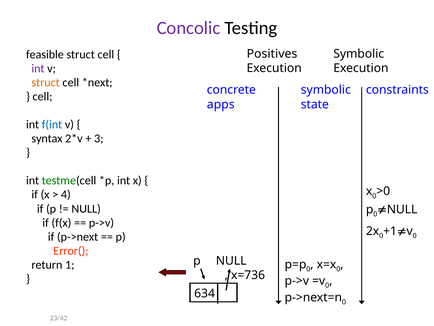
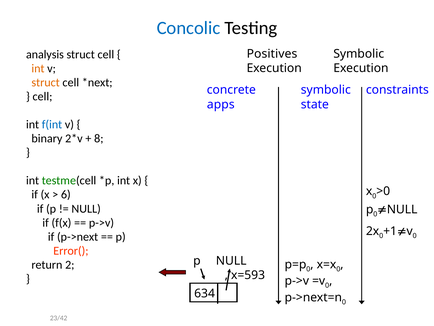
Concolic colour: purple -> blue (189, 28)
feasible: feasible -> analysis (45, 54)
int colour: purple -> orange (38, 68)
syntax: syntax -> binary (47, 138)
3: 3 -> 8 (99, 138)
4: 4 -> 6 (66, 194)
1: 1 -> 2 (70, 264)
x=736: x=736 -> x=593 (248, 275)
